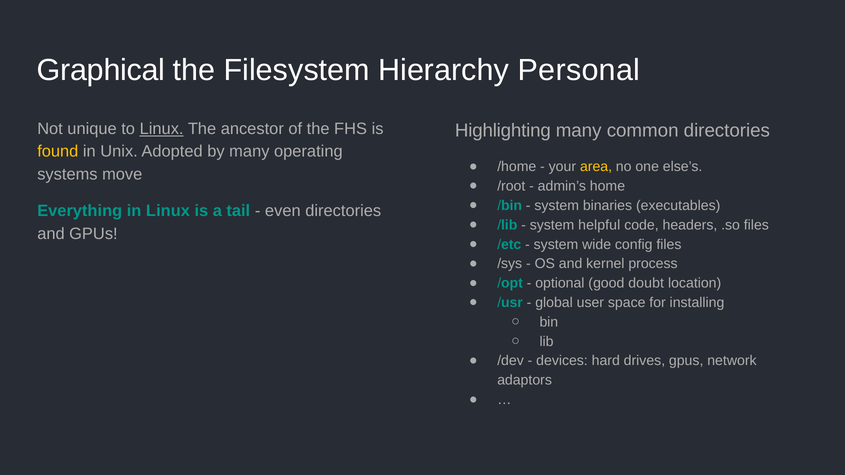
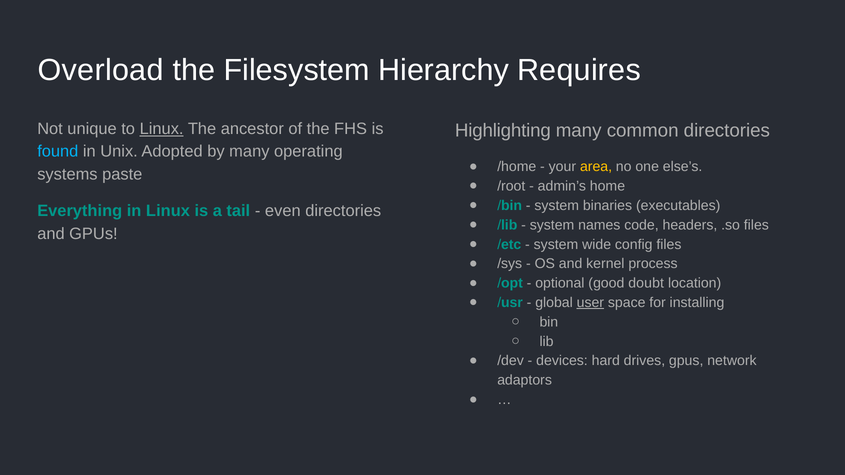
Graphical: Graphical -> Overload (101, 70)
Personal: Personal -> Requires (579, 70)
found colour: yellow -> light blue (58, 152)
move: move -> paste (122, 174)
helpful: helpful -> names (599, 225)
user underline: none -> present (590, 303)
